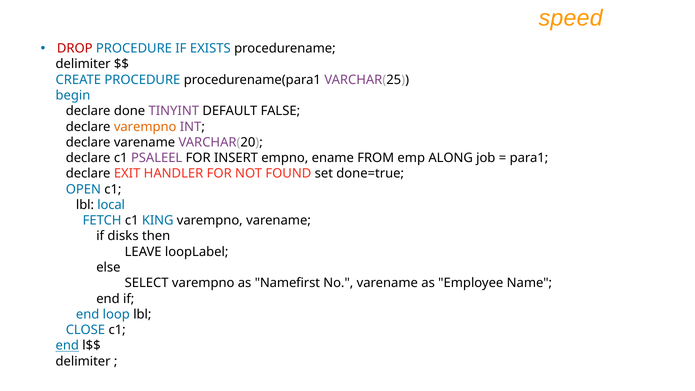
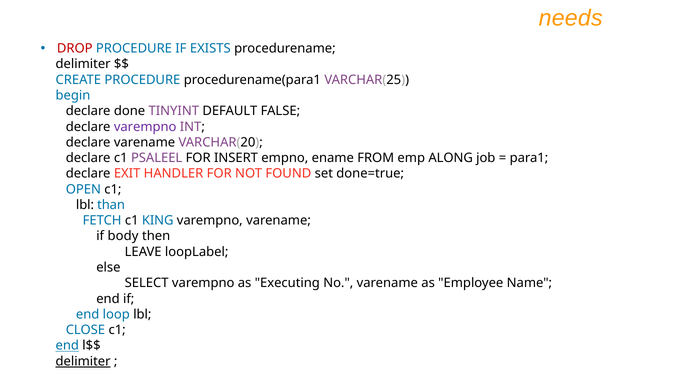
speed: speed -> needs (571, 18)
varempno colour: orange -> purple (145, 127)
local: local -> than (111, 205)
disks: disks -> body (123, 236)
Namefirst: Namefirst -> Executing (287, 283)
delimiter underline: none -> present (83, 361)
